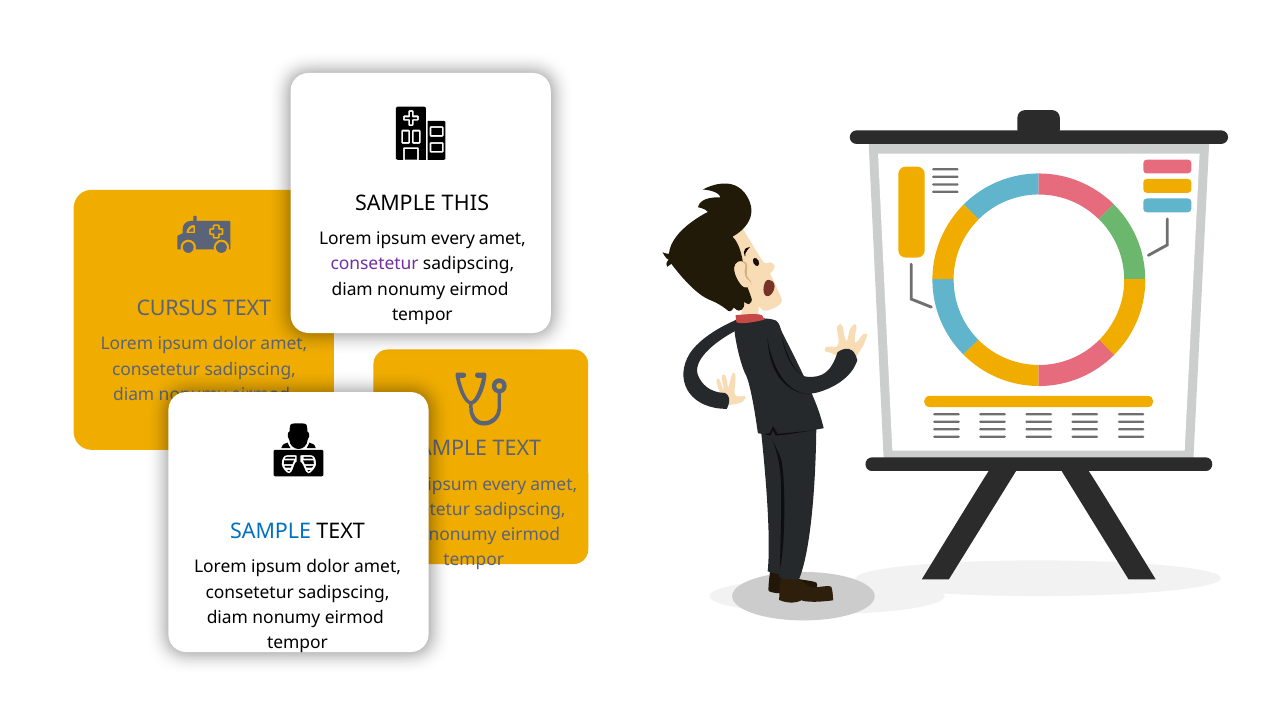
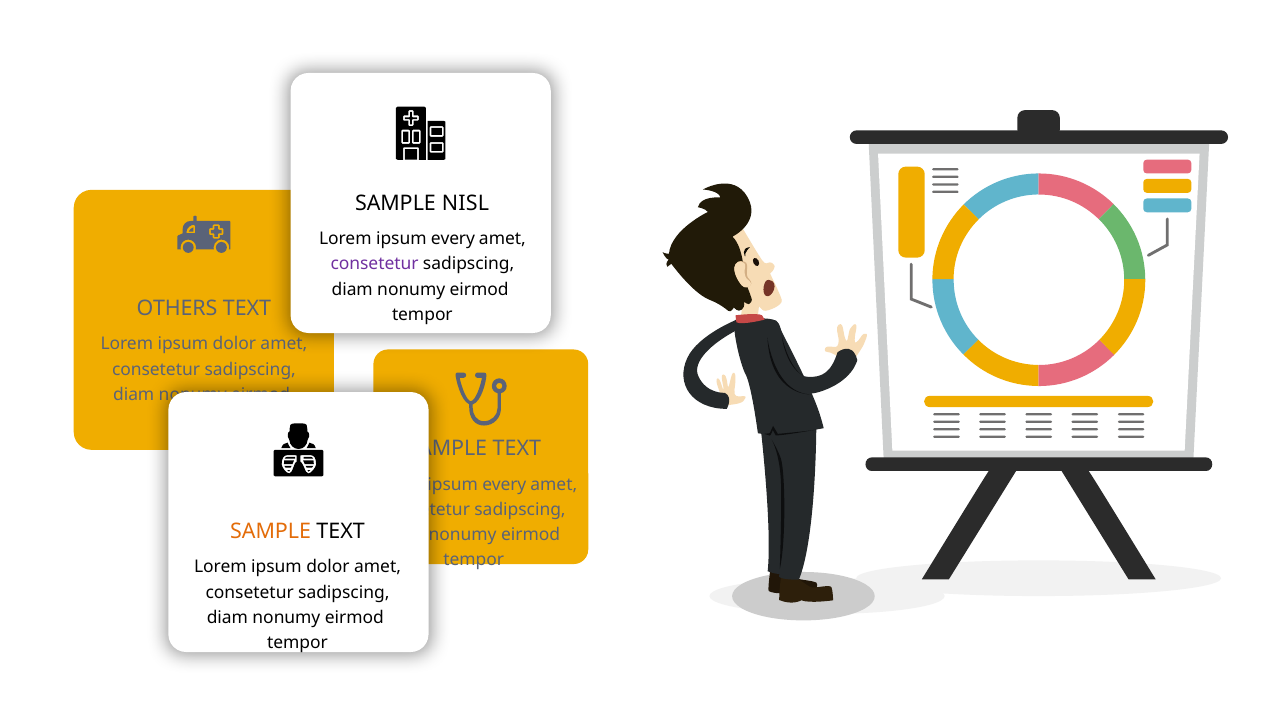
THIS: THIS -> NISL (465, 203)
CURSUS: CURSUS -> OTHERS (177, 309)
SAMPLE colour: blue -> orange (271, 532)
